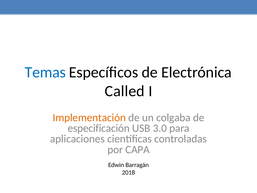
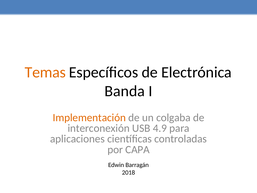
Temas colour: blue -> orange (45, 72)
Called: Called -> Banda (125, 91)
especificación: especificación -> interconexión (99, 128)
3.0: 3.0 -> 4.9 (160, 128)
